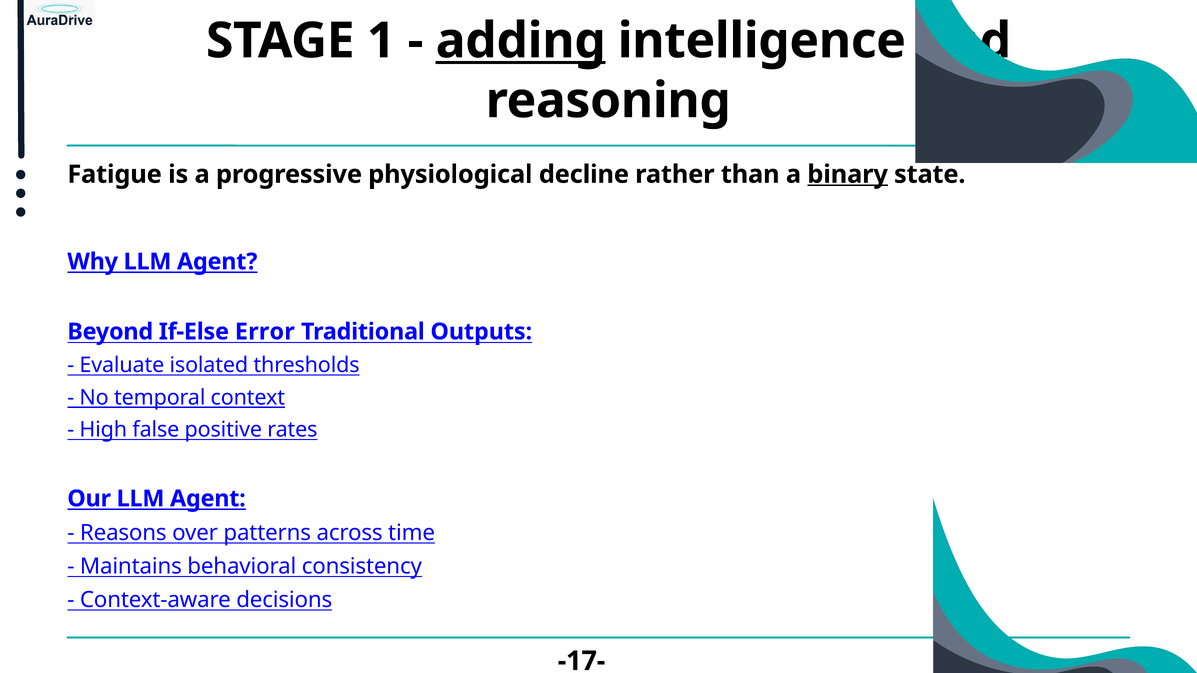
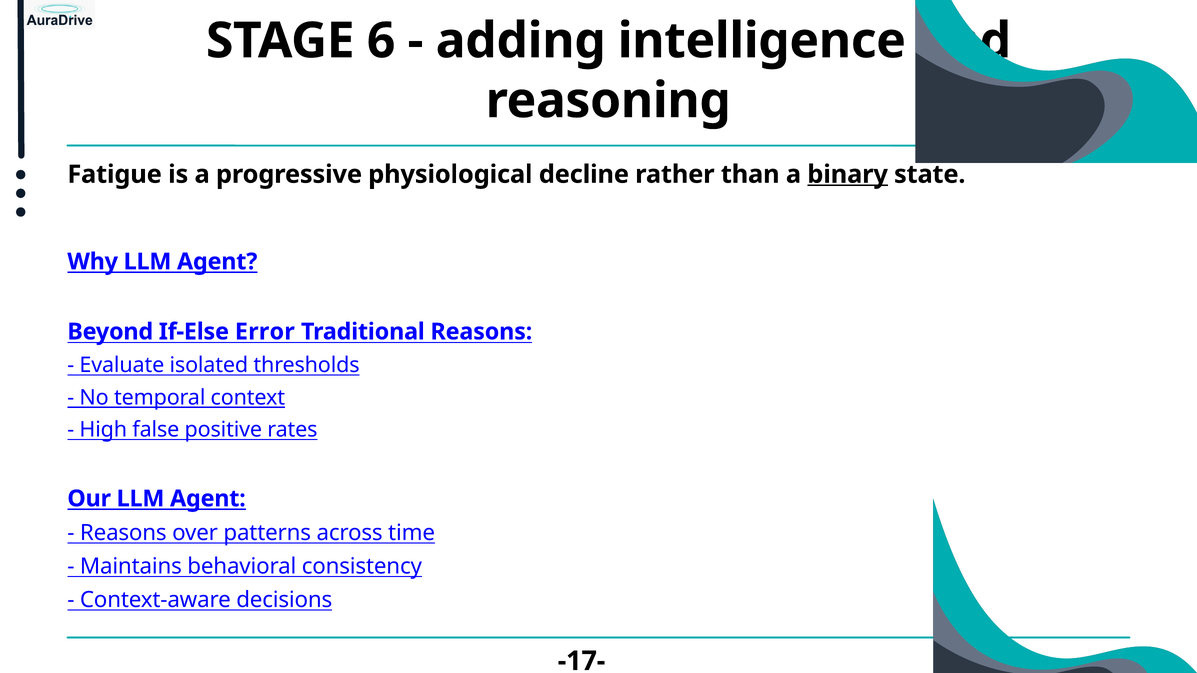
1: 1 -> 6 (381, 41)
adding underline: present -> none (521, 41)
Traditional Outputs: Outputs -> Reasons (481, 332)
